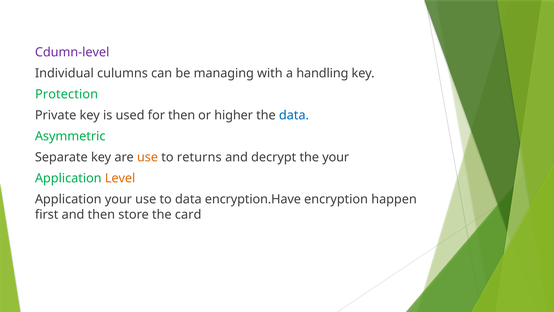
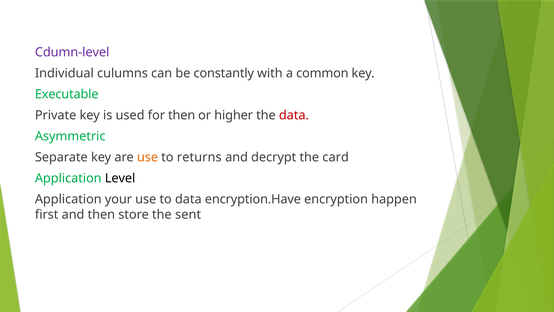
managing: managing -> constantly (224, 73)
handling: handling -> common (322, 73)
Protection: Protection -> Executable (67, 94)
data colour: blue -> red (294, 115)
the your: your -> card (336, 157)
Level colour: orange -> black (120, 178)
card: card -> sent (188, 214)
